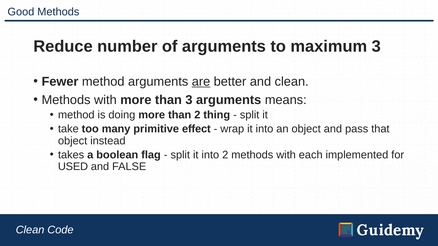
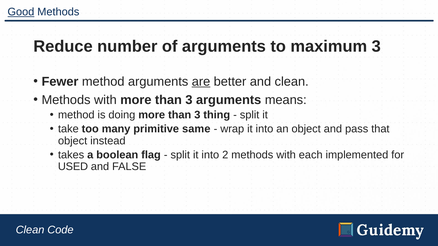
Good underline: none -> present (21, 12)
doing more than 2: 2 -> 3 (197, 115)
effect: effect -> same (196, 129)
